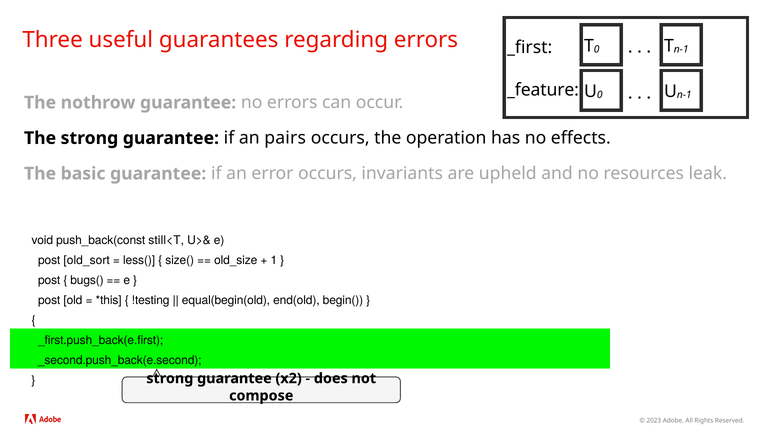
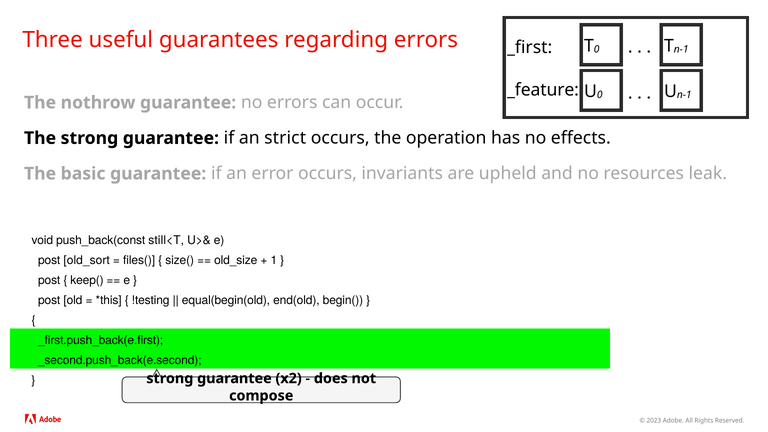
pairs: pairs -> strict (285, 138)
less(: less( -> files( (137, 260)
bugs(: bugs( -> keep( (87, 280)
